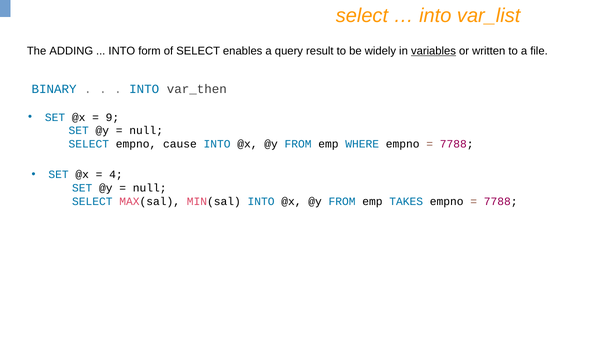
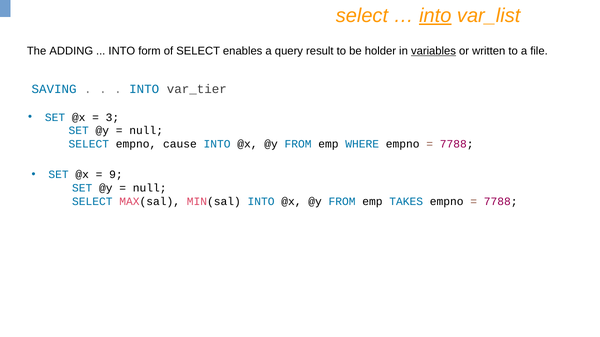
into underline: none -> present (435, 16)
widely: widely -> holder (380, 51)
BINARY: BINARY -> SAVING (54, 89)
var_then: var_then -> var_tier (197, 89)
9: 9 -> 3 (112, 117)
4: 4 -> 9 (116, 175)
